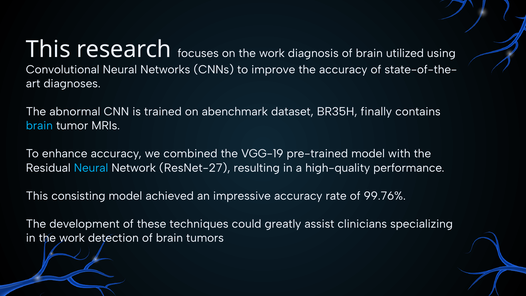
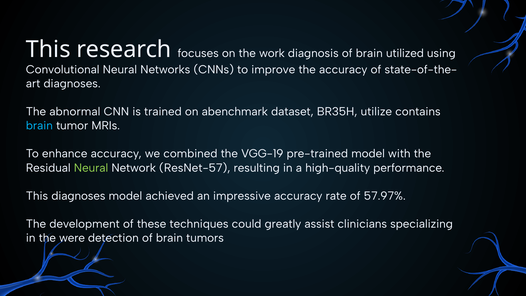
finally: finally -> utilize (376, 112)
Neural colour: light blue -> light green (91, 168)
ResNet-27: ResNet-27 -> ResNet-57 (195, 168)
This consisting: consisting -> diagnoses (78, 196)
99.76%: 99.76% -> 57.97% (385, 196)
in the work: work -> were (72, 238)
